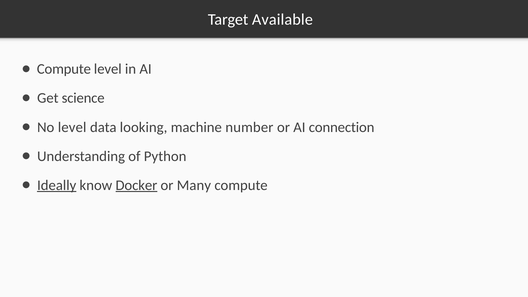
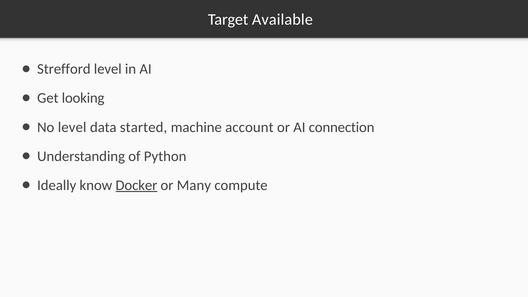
Compute: Compute -> Strefford (64, 69)
science: science -> looking (83, 98)
looking: looking -> started (144, 127)
number: number -> account (249, 127)
Ideally underline: present -> none (57, 185)
